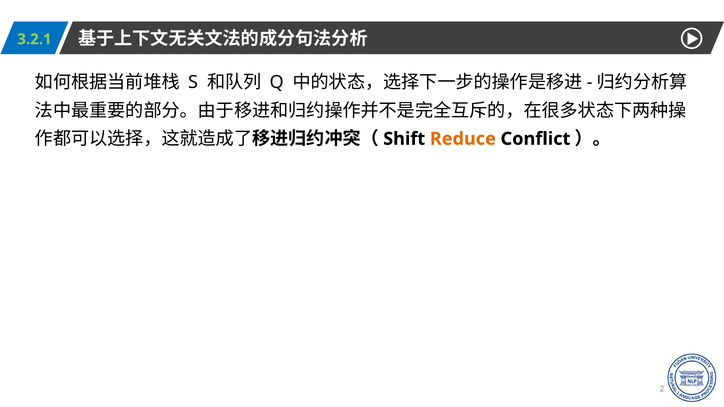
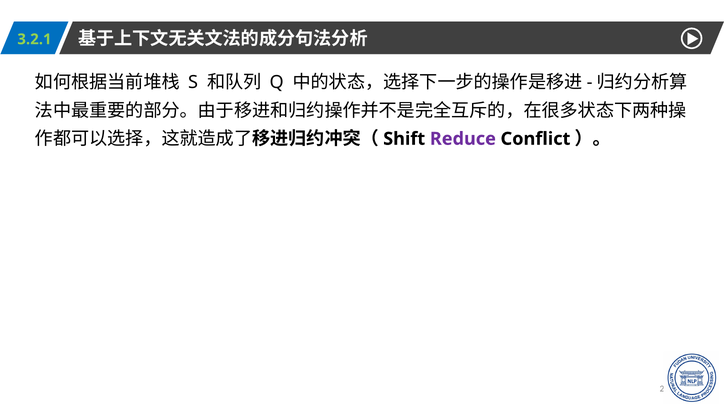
Reduce colour: orange -> purple (463, 139)
